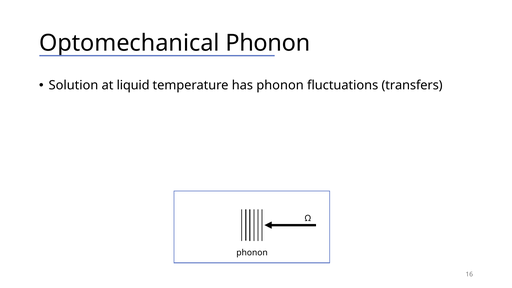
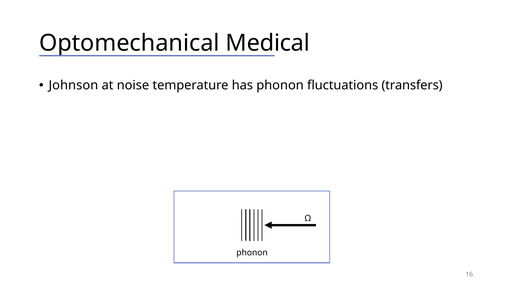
Phonon: Phonon -> Medical (268, 43)
Solution: Solution -> Johnson (73, 85)
liquid: liquid -> noise (133, 85)
